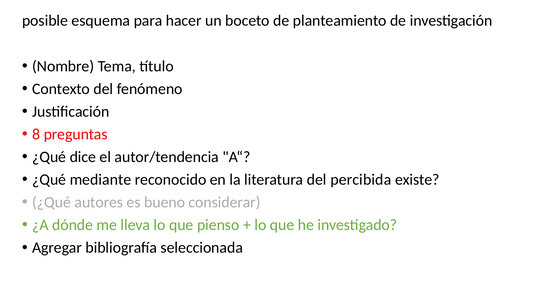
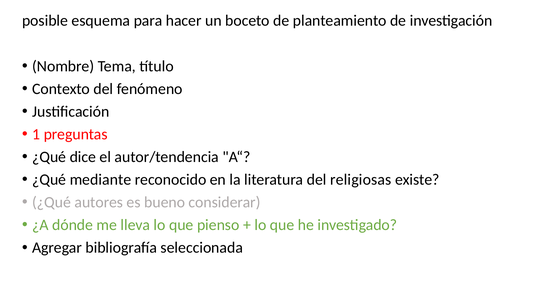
8: 8 -> 1 (36, 134)
percibida: percibida -> religiosas (361, 179)
